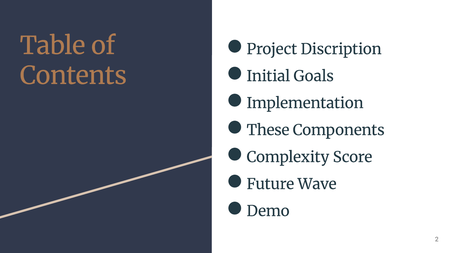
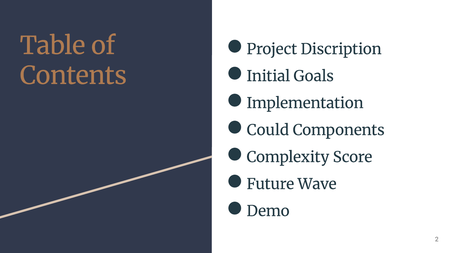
These: These -> Could (268, 130)
